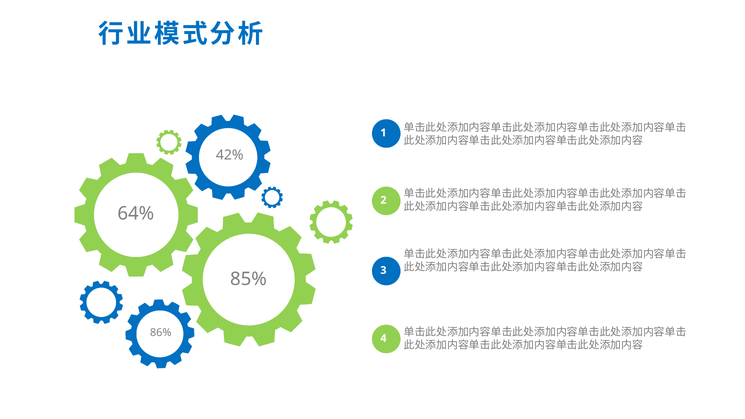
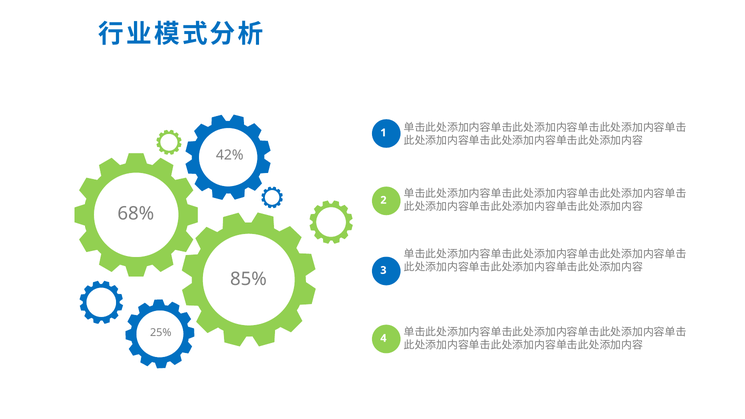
64%: 64% -> 68% (136, 213)
86%: 86% -> 25% (161, 333)
